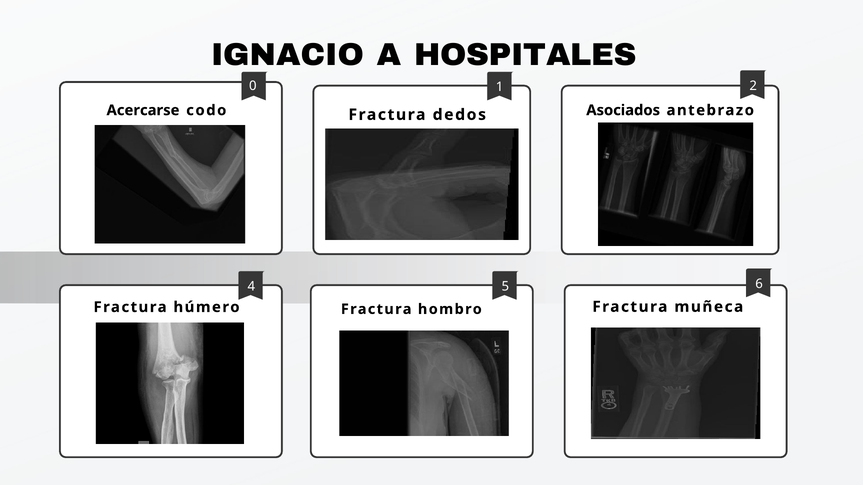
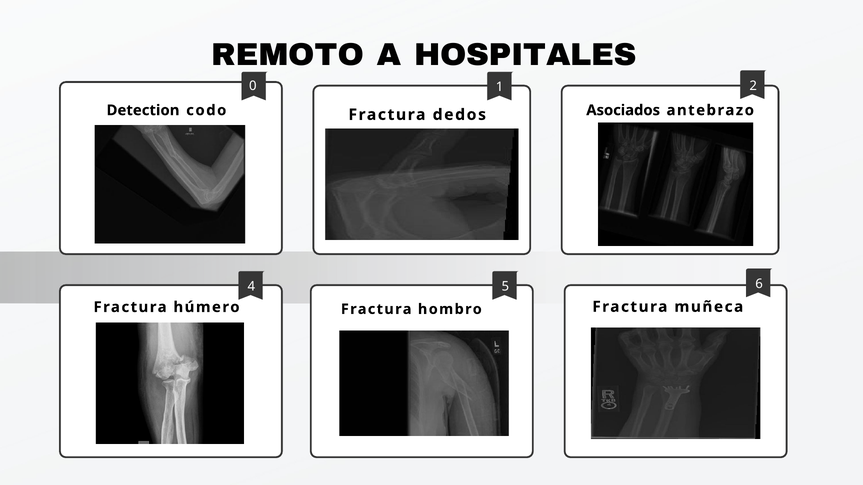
IGNACIO: IGNACIO -> REMOTO (288, 55)
Acercarse: Acercarse -> Detection (143, 110)
